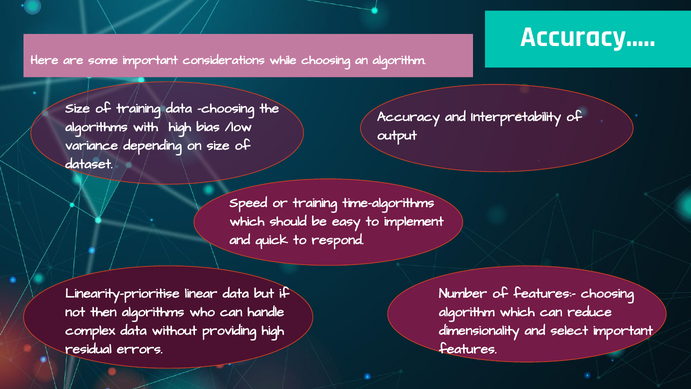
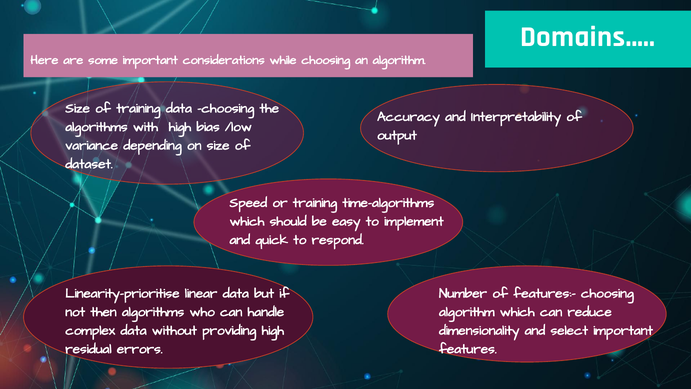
Accuracy…: Accuracy… -> Domains… (588, 37)
